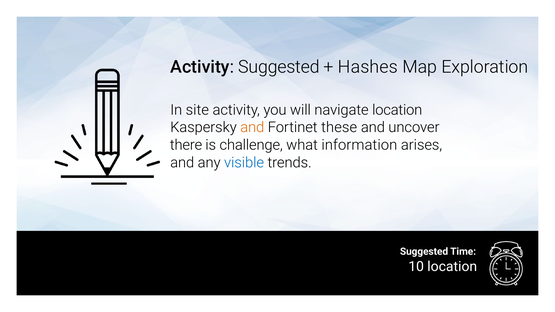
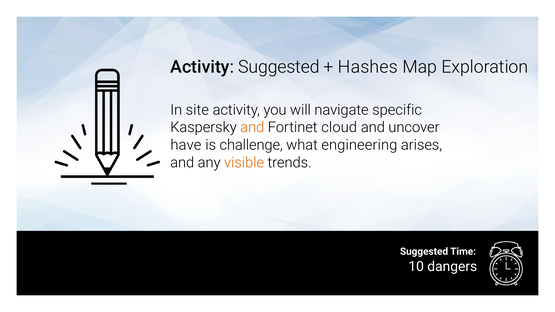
navigate location: location -> specific (397, 110)
these: these -> cloud (339, 127)
there: there -> have (186, 145)
information: information -> engineering (359, 145)
visible colour: blue -> orange (244, 163)
10 location: location -> dangers (452, 267)
